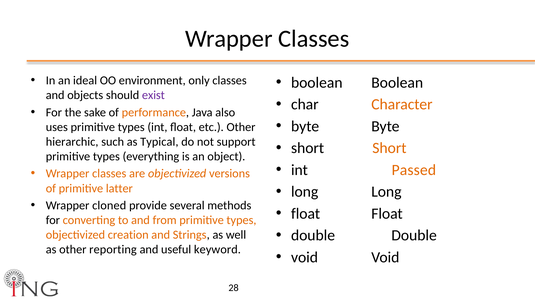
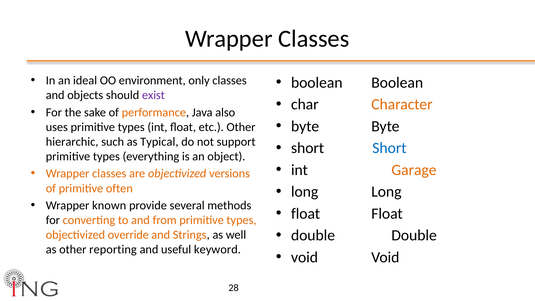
Short colour: orange -> blue (389, 148)
Passed: Passed -> Garage (414, 170)
latter: latter -> often (119, 188)
cloned: cloned -> known (109, 205)
creation: creation -> override (128, 235)
